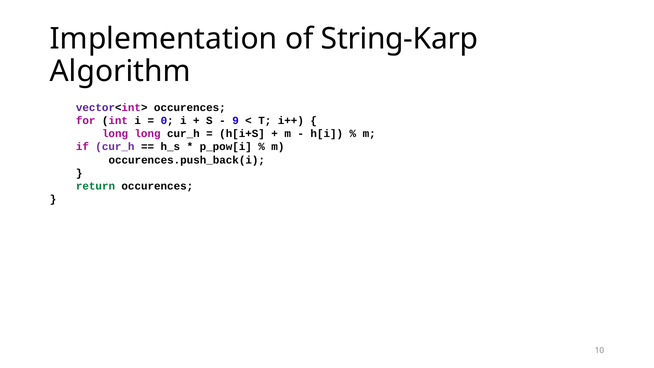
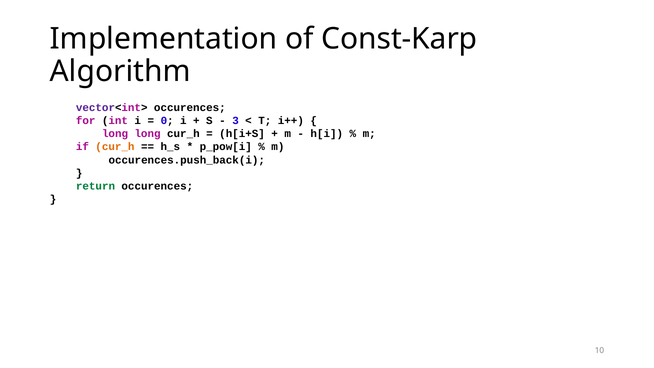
String-Karp: String-Karp -> Const-Karp (399, 39)
9: 9 -> 3 (236, 121)
cur_h colour: purple -> orange (115, 147)
